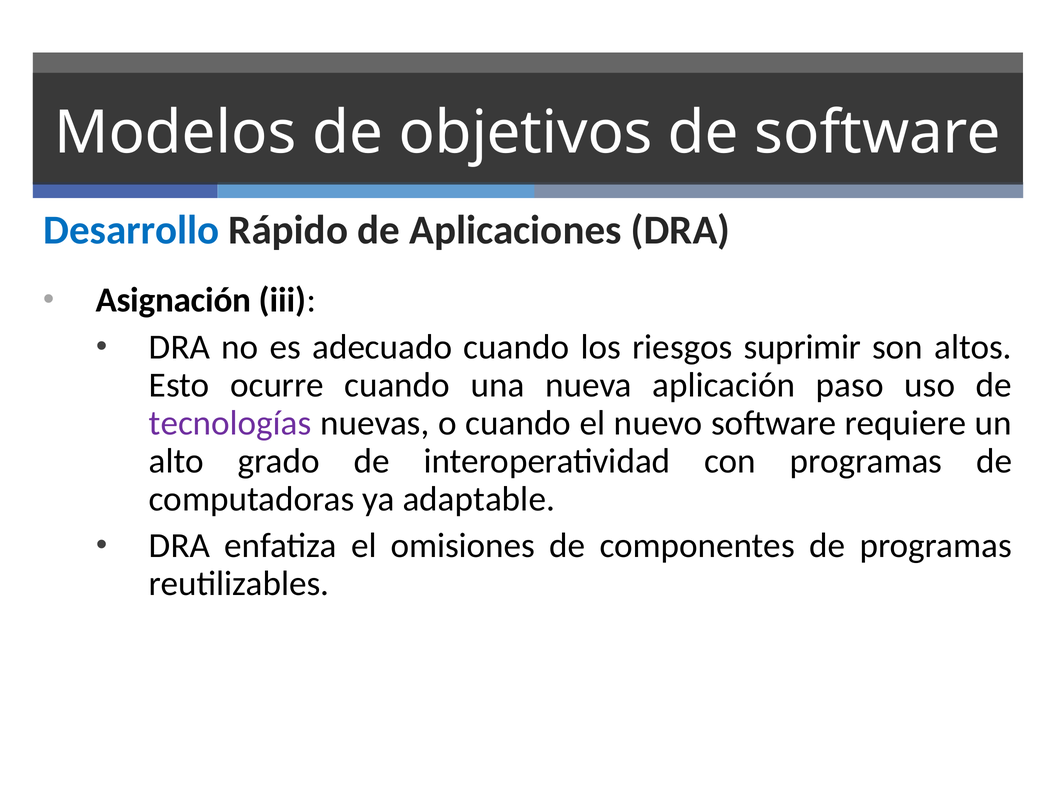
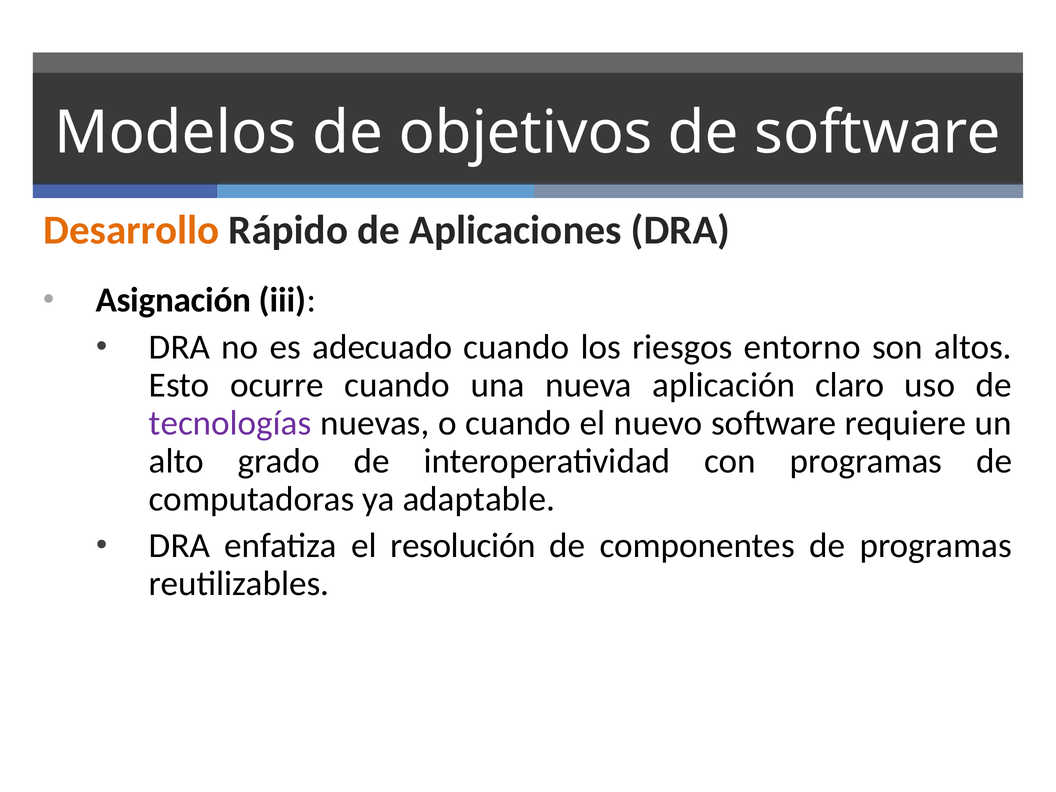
Desarrollo colour: blue -> orange (131, 230)
suprimir: suprimir -> entorno (802, 347)
paso: paso -> claro (850, 385)
omisiones: omisiones -> resolución (463, 546)
